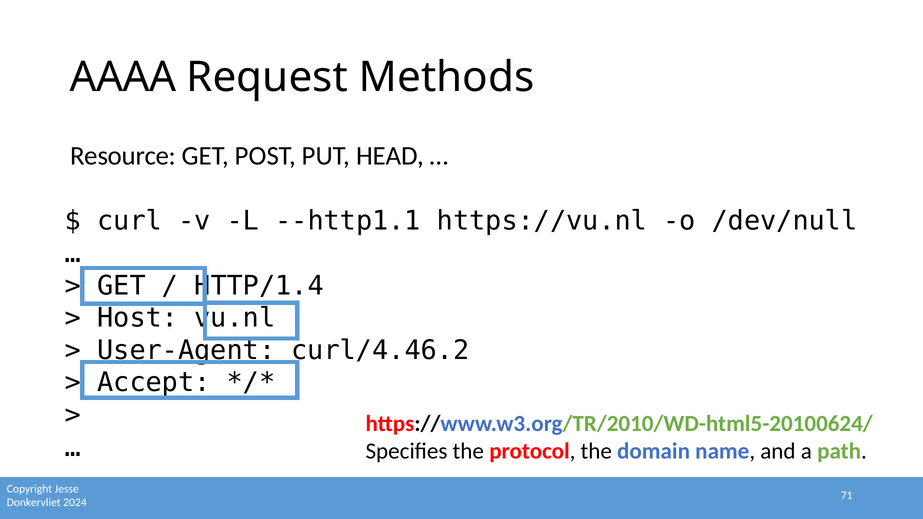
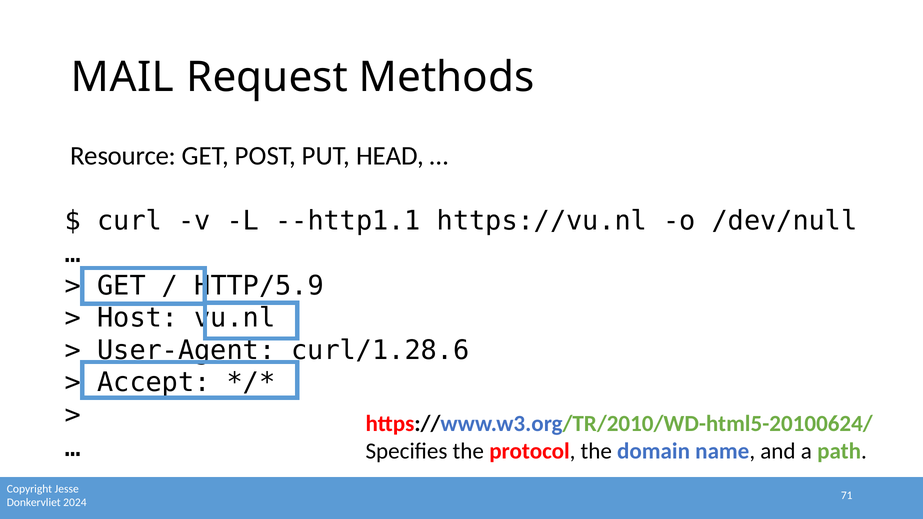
AAAA: AAAA -> MAIL (123, 78)
HTTP/1.4: HTTP/1.4 -> HTTP/5.9 (259, 286)
curl/4.46.2: curl/4.46.2 -> curl/1.28.6 (380, 350)
